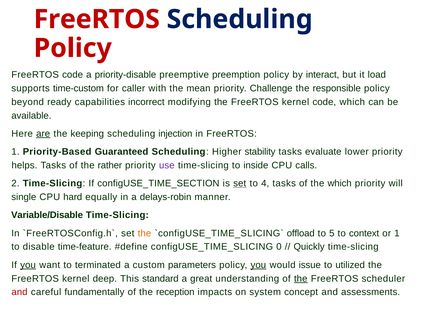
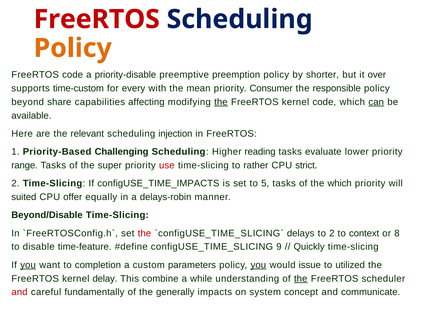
Policy colour: red -> orange (73, 48)
interact: interact -> shorter (323, 75)
load: load -> over (377, 75)
caller: caller -> every (134, 88)
Challenge: Challenge -> Consumer (271, 88)
ready: ready -> share (59, 102)
incorrect: incorrect -> affecting (146, 102)
the underline: none -> present (221, 102)
can underline: none -> present (376, 102)
are underline: present -> none (43, 134)
keeping: keeping -> relevant (87, 134)
Guaranteed: Guaranteed -> Challenging (122, 152)
stability: stability -> reading (260, 152)
helps: helps -> range (25, 166)
rather: rather -> super (110, 166)
use colour: purple -> red (167, 166)
inside: inside -> rather (256, 166)
calls: calls -> strict (306, 166)
configUSE_TIME_SECTION: configUSE_TIME_SECTION -> configUSE_TIME_IMPACTS (158, 184)
set underline: present -> none (240, 184)
4: 4 -> 5 (265, 184)
single: single -> suited (24, 197)
hard: hard -> offer (73, 197)
Variable/Disable: Variable/Disable -> Beyond/Disable (47, 215)
the colour: orange -> red (144, 233)
offload: offload -> delays (301, 233)
to 5: 5 -> 2 (332, 233)
or 1: 1 -> 8 (397, 233)
0: 0 -> 9 (279, 247)
terminated: terminated -> completion (98, 265)
deep: deep -> delay (105, 279)
standard: standard -> combine (160, 279)
great: great -> while (201, 279)
reception: reception -> generally (175, 292)
assessments: assessments -> communicate (371, 292)
